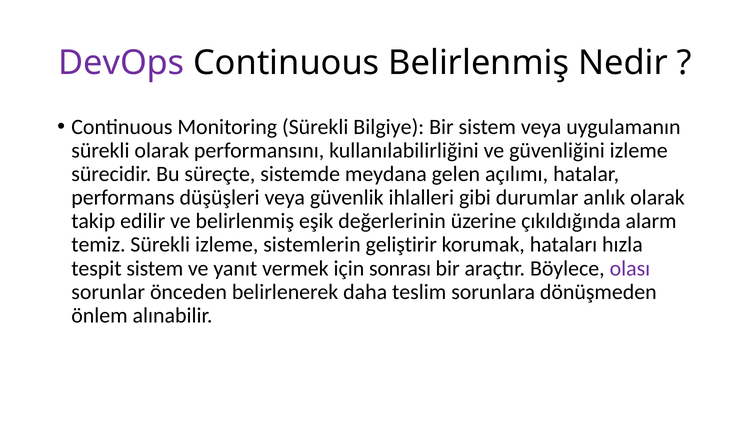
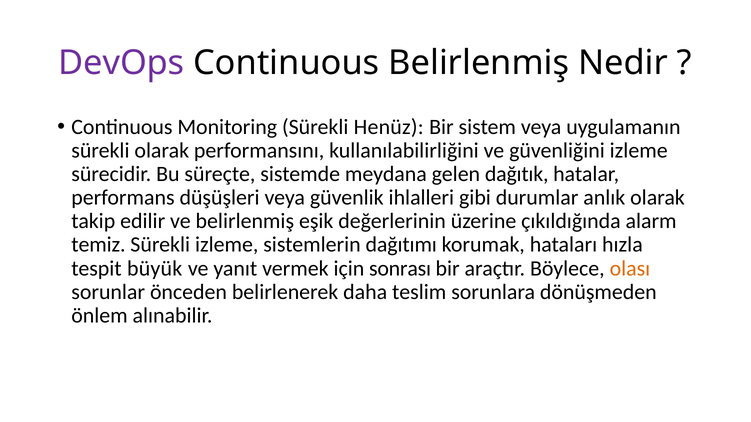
Bilgiye: Bilgiye -> Henüz (389, 127)
açılımı: açılımı -> dağıtık (517, 174)
geliştirir: geliştirir -> dağıtımı (401, 245)
tespit sistem: sistem -> büyük (155, 269)
olası colour: purple -> orange (630, 269)
